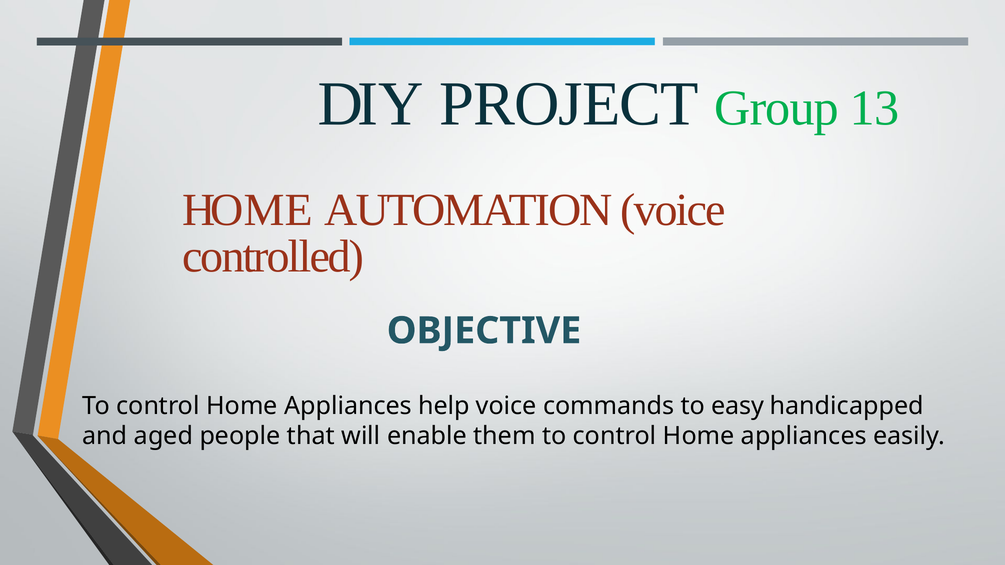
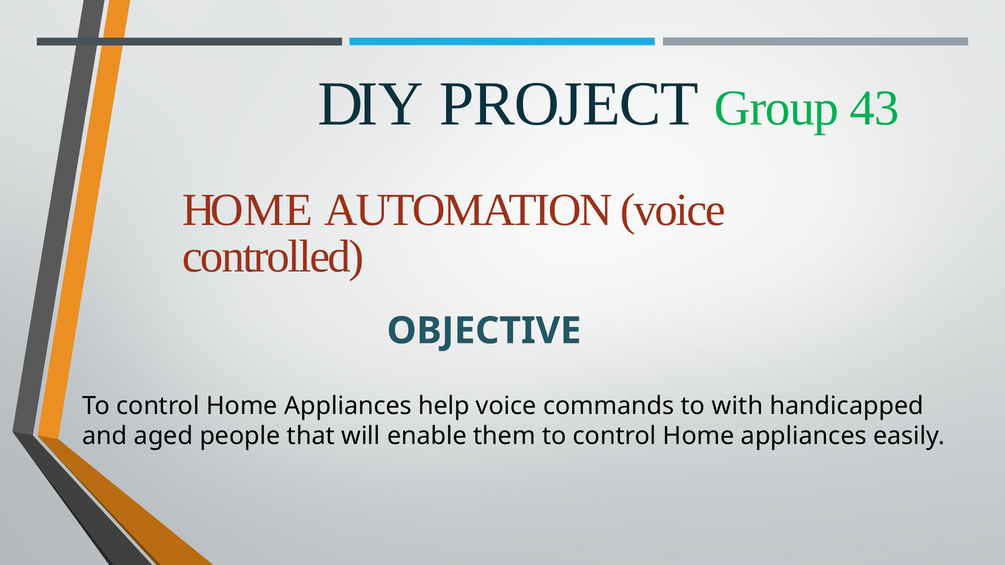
13: 13 -> 43 (874, 108)
easy: easy -> with (737, 406)
